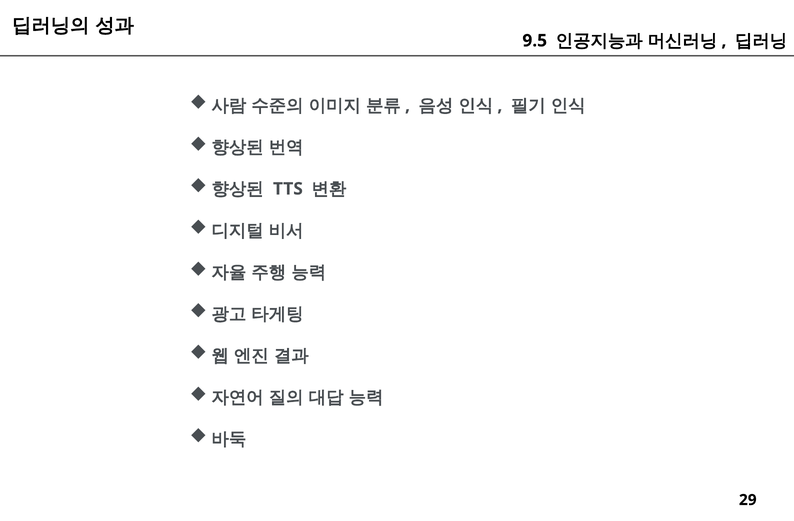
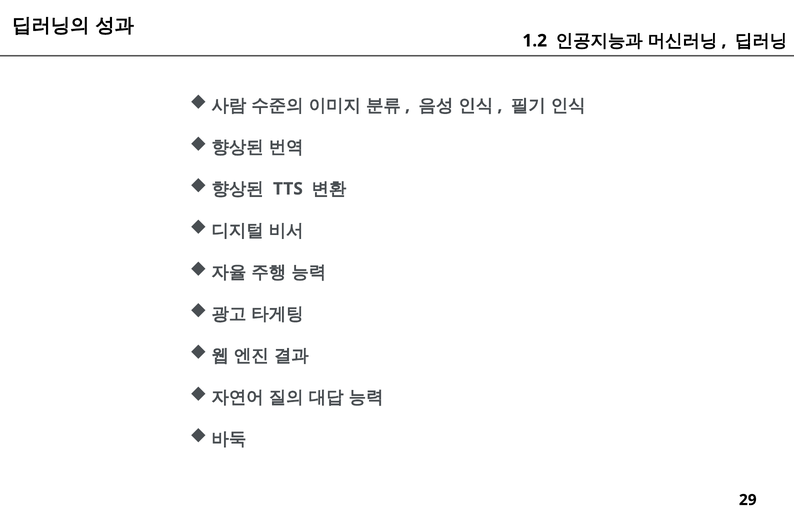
9.5: 9.5 -> 1.2 (535, 41)
